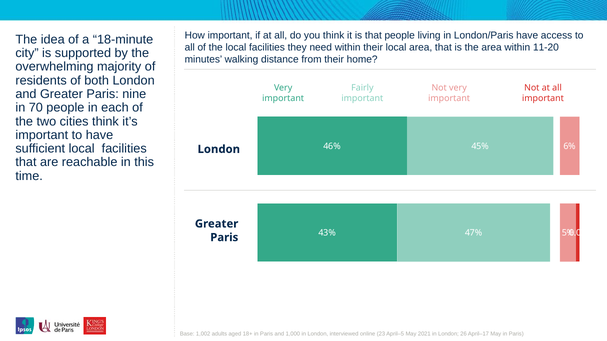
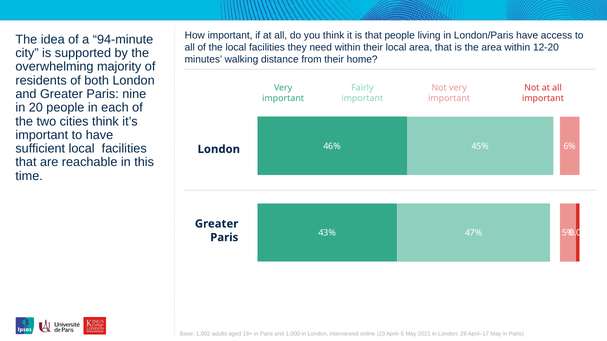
18-minute: 18-minute -> 94-minute (123, 40)
11-20: 11-20 -> 12-20 (546, 48)
70: 70 -> 20 (36, 108)
